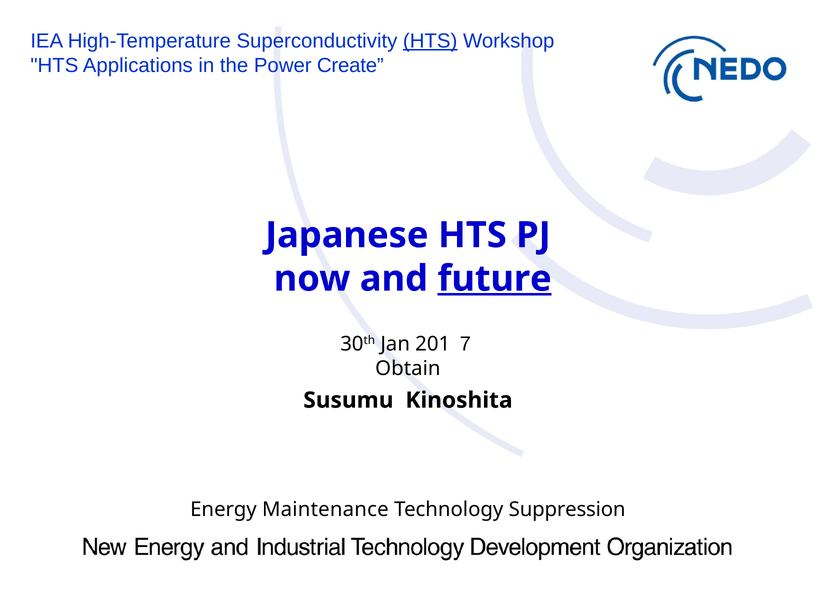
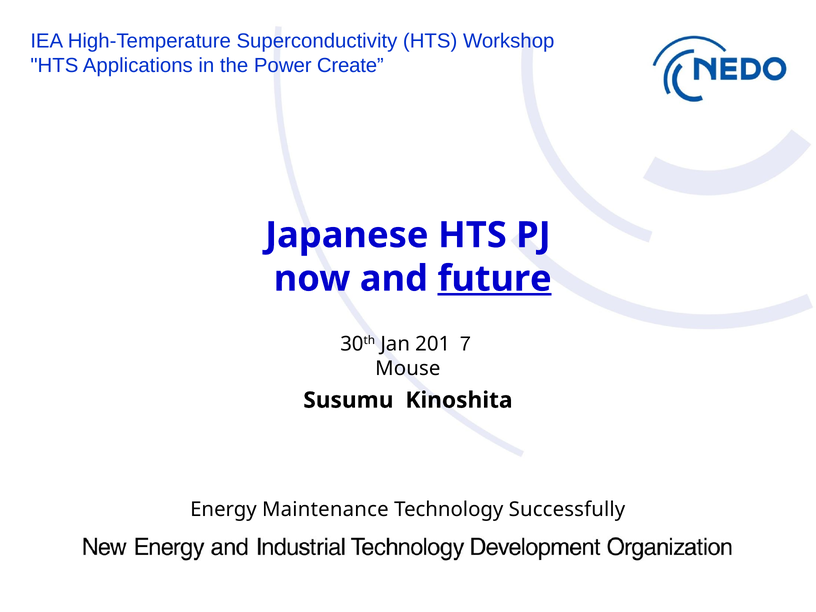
HTS underline: present -> none (430, 41)
Obtain: Obtain -> Mouse (408, 368)
Suppression: Suppression -> Successfully (567, 509)
